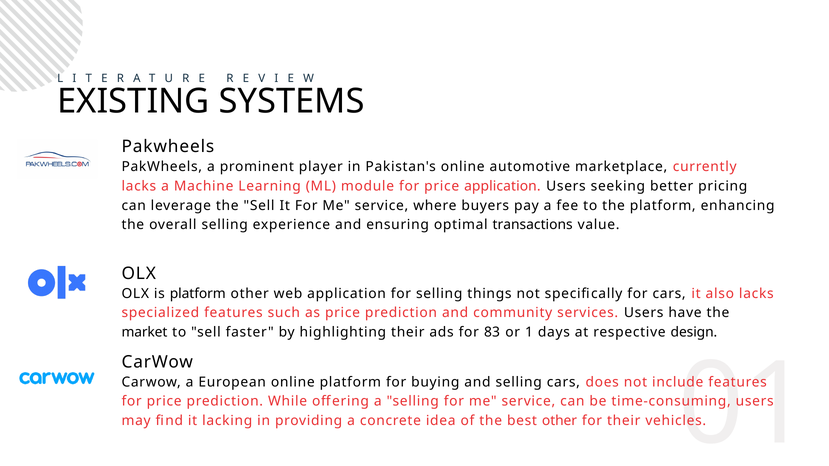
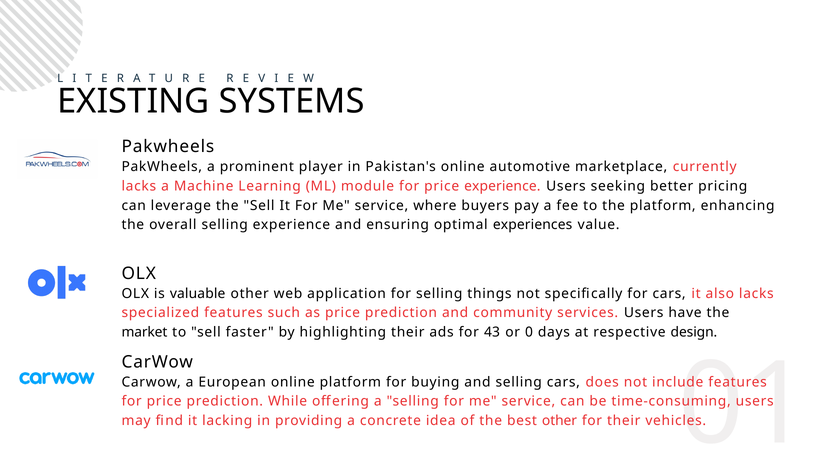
price application: application -> experience (502, 186)
transactions: transactions -> experiences (533, 225)
is platform: platform -> valuable (198, 294)
83: 83 -> 43 (492, 332)
1: 1 -> 0 (529, 332)
